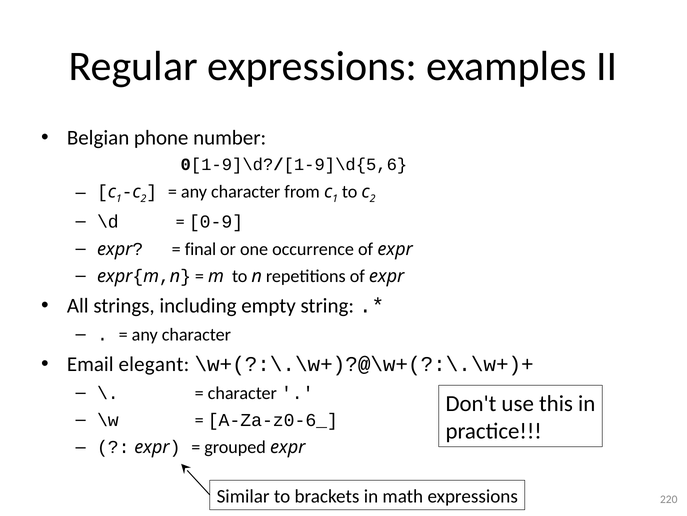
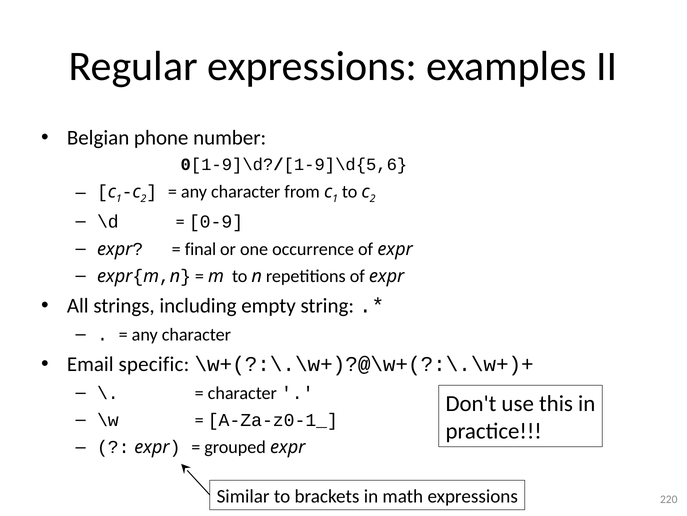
elegant: elegant -> specific (154, 364)
A-Za-z0-6_: A-Za-z0-6_ -> A-Za-z0-1_ (273, 420)
